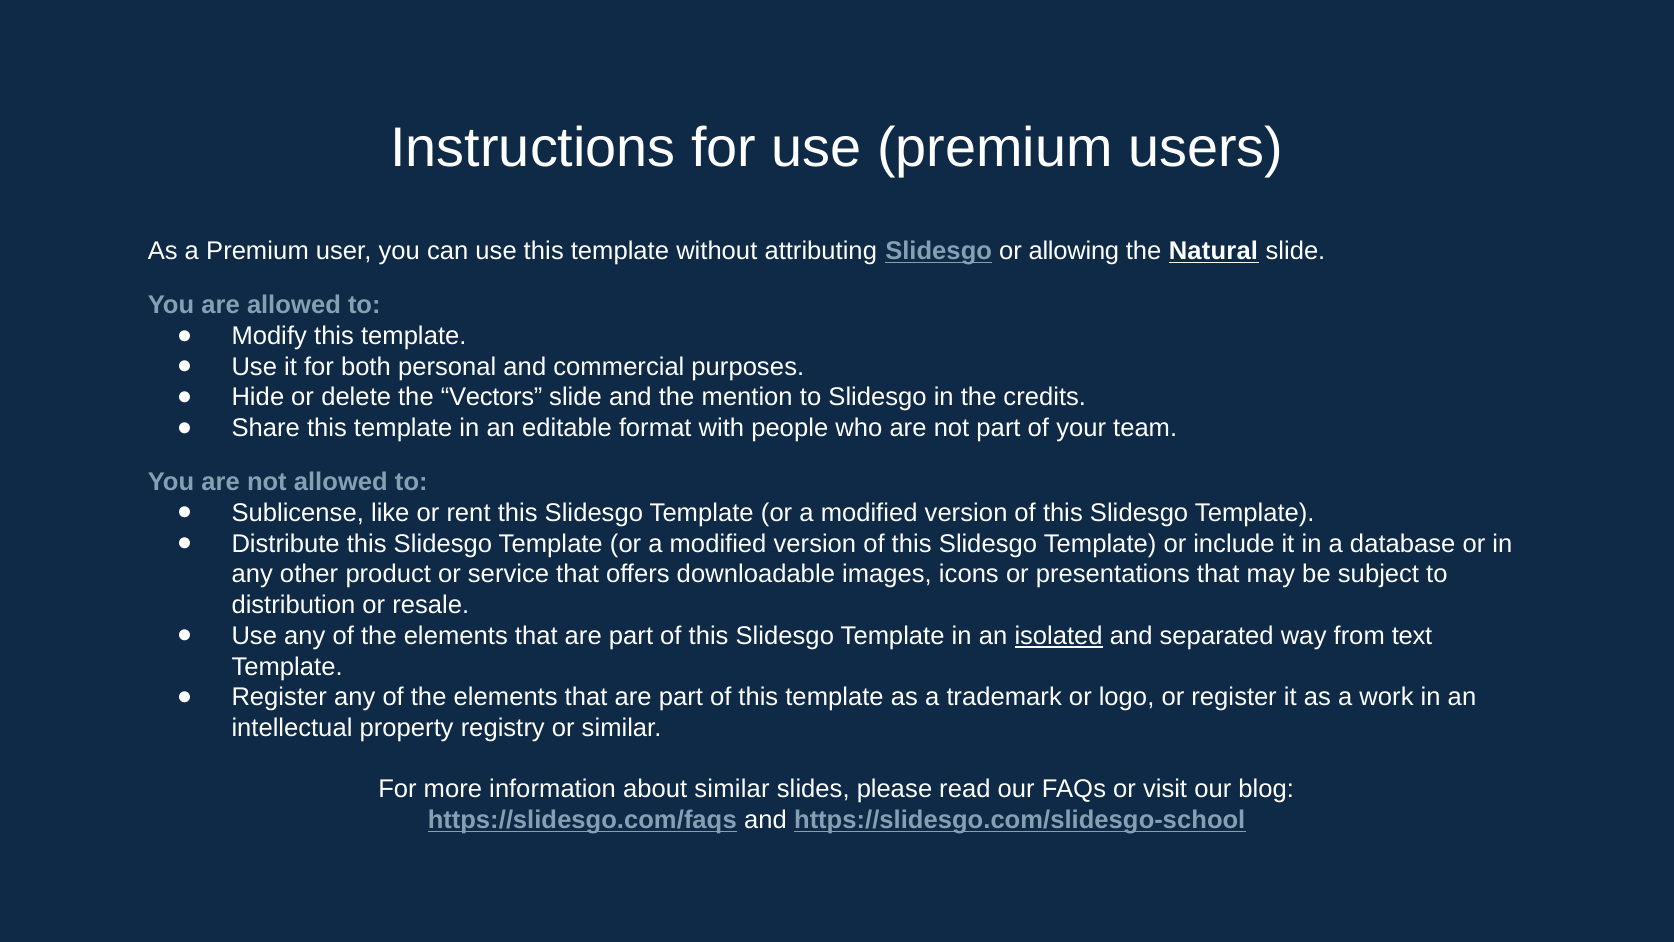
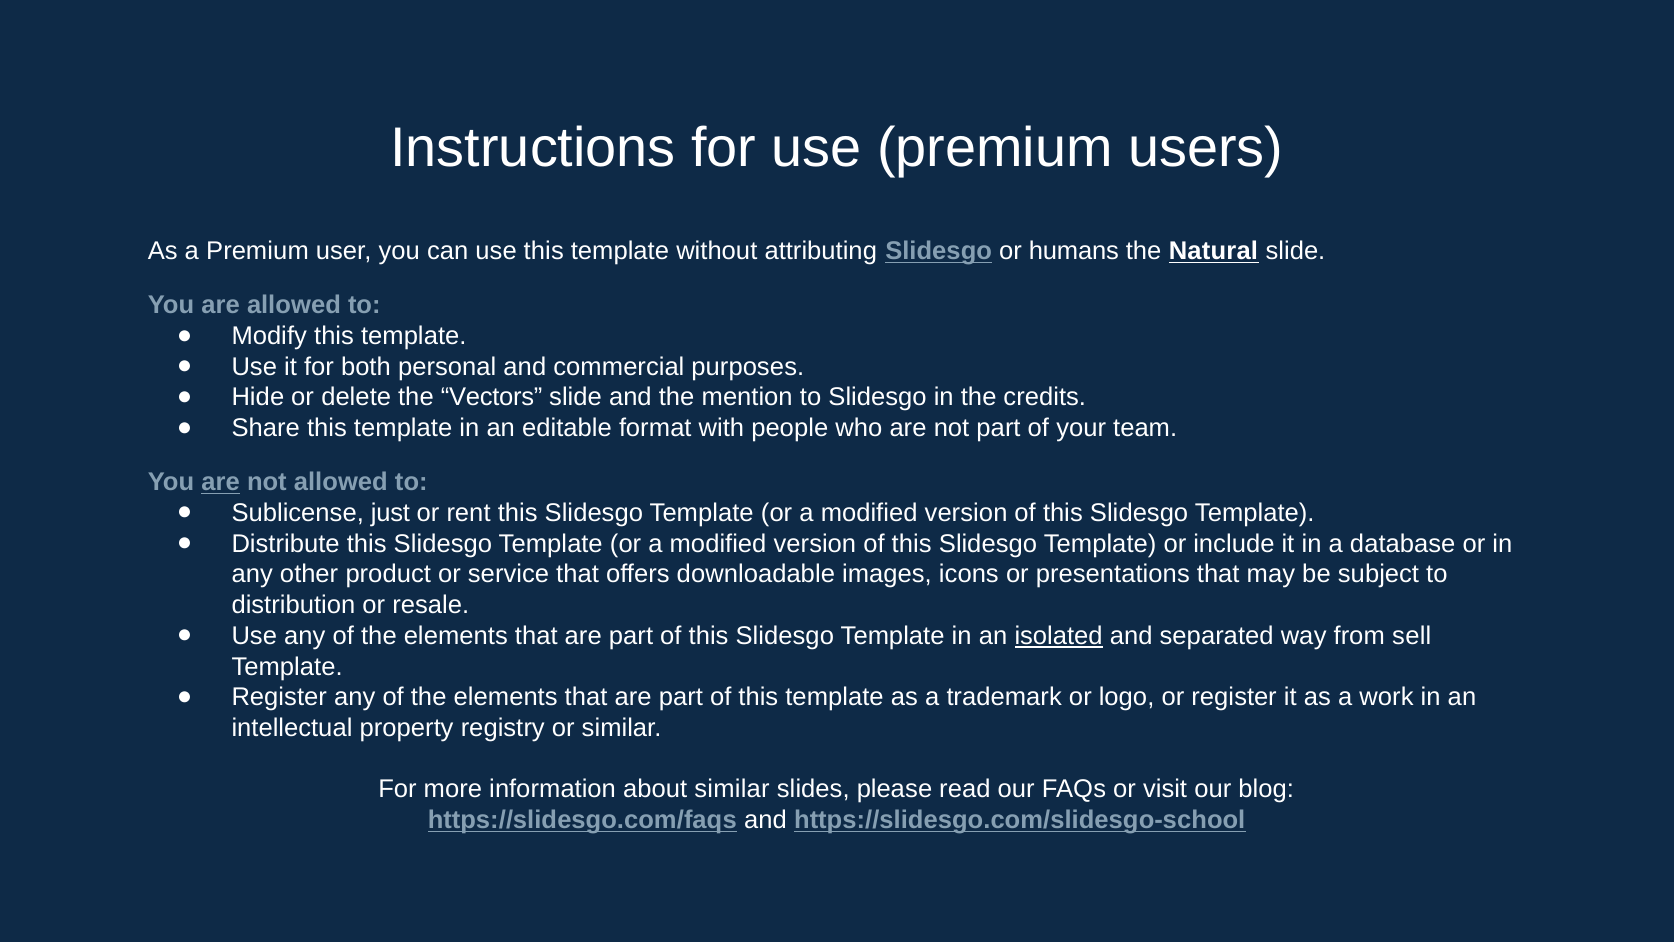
allowing: allowing -> humans (1074, 251)
are underline: none -> present (221, 482)
like: like -> just (390, 513)
text: text -> sell (1412, 636)
